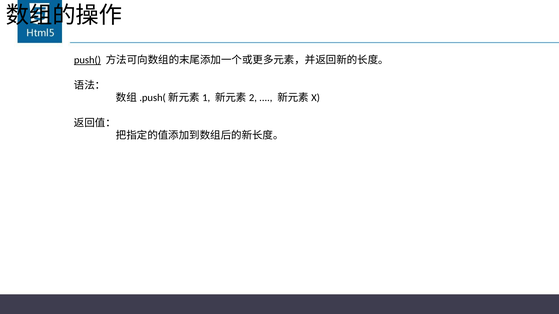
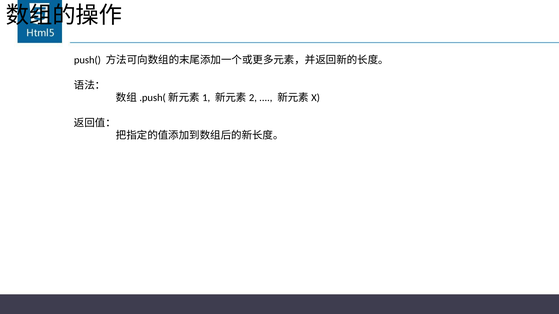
push( underline: present -> none (87, 60)
